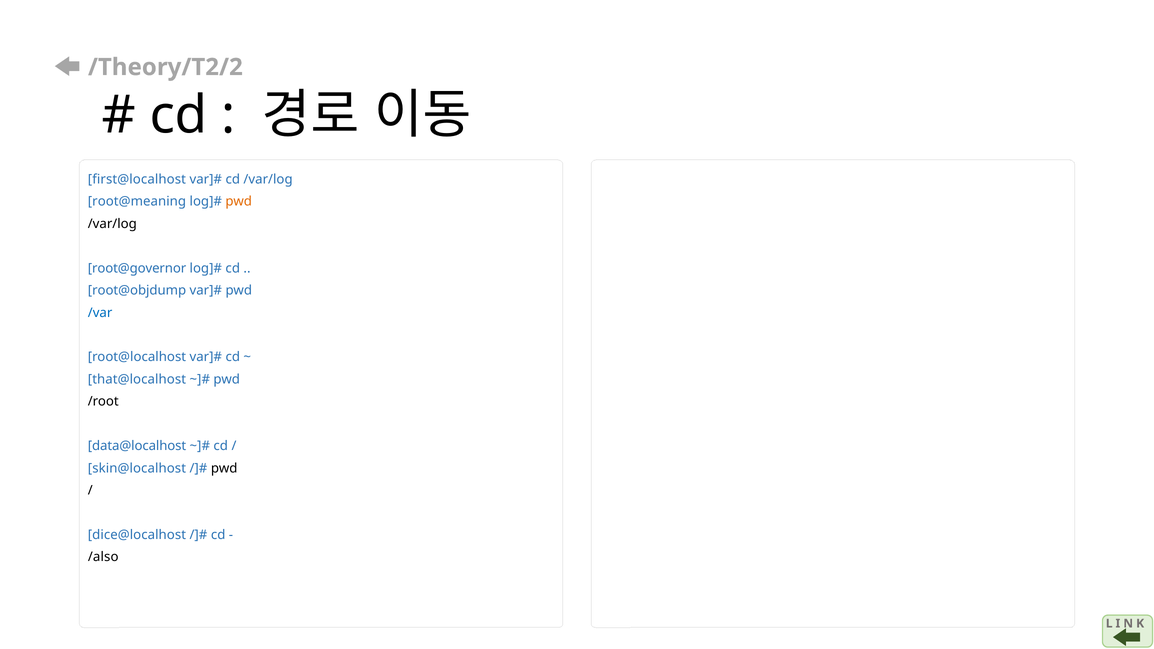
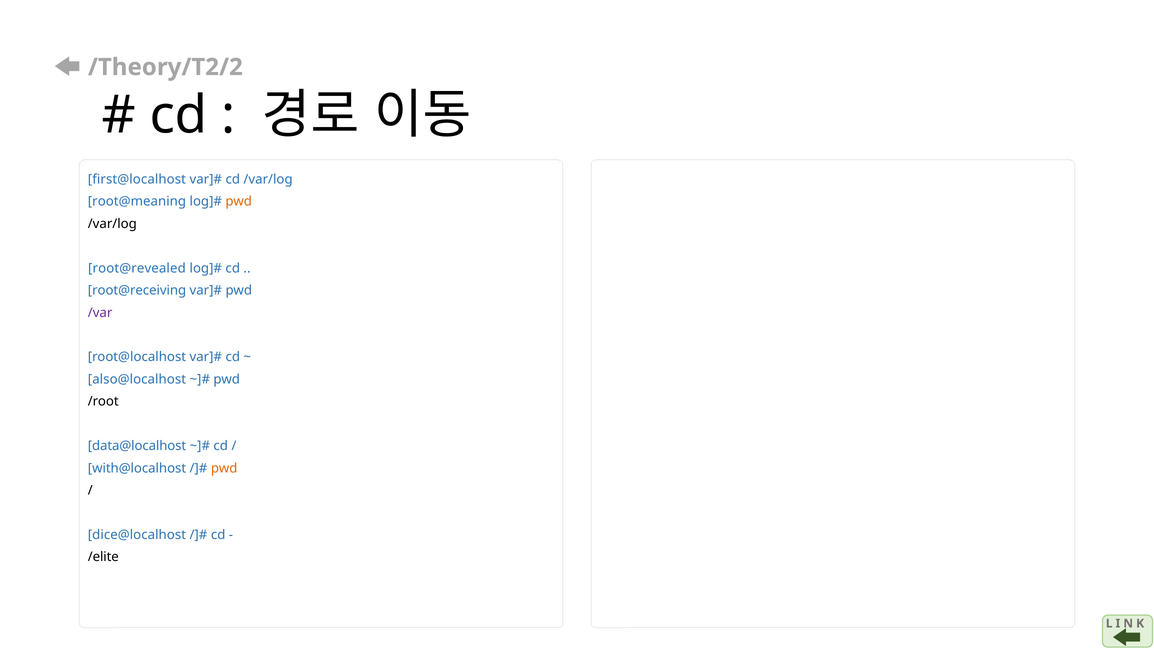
root@governor: root@governor -> root@revealed (137, 268)
root@objdump: root@objdump -> root@receiving (137, 291)
/var colour: blue -> purple (100, 313)
that@localhost: that@localhost -> also@localhost (137, 379)
skin@localhost: skin@localhost -> with@localhost (137, 468)
pwd colour: black -> orange (224, 468)
/also: /also -> /elite (103, 557)
